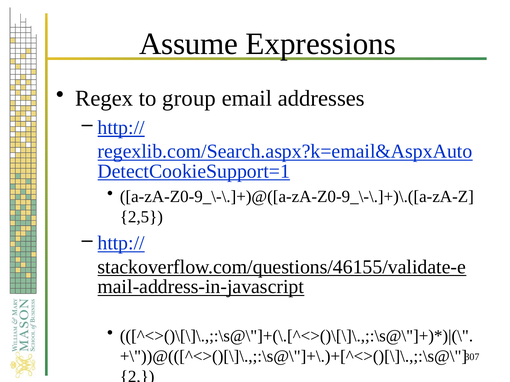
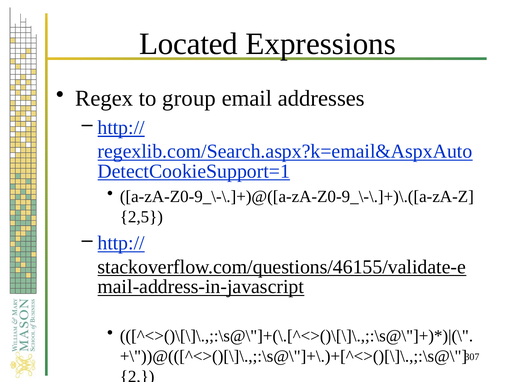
Assume: Assume -> Located (189, 44)
